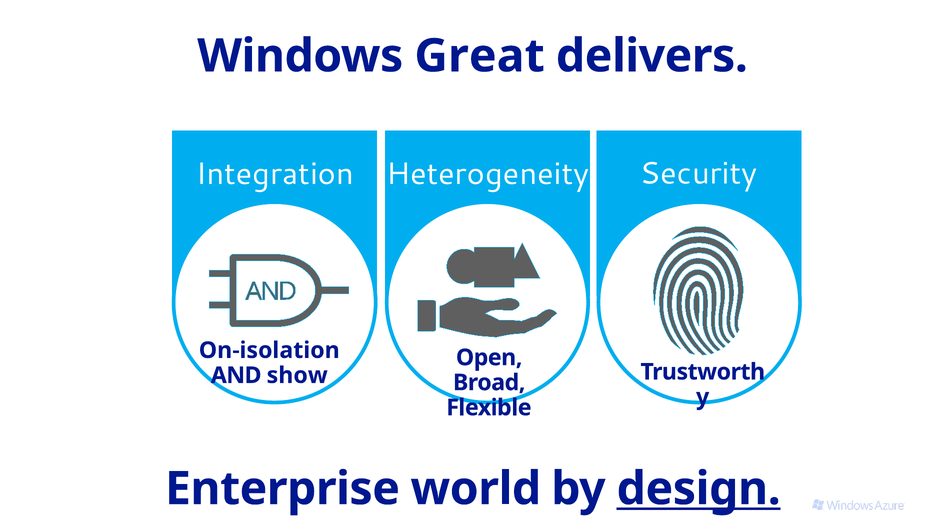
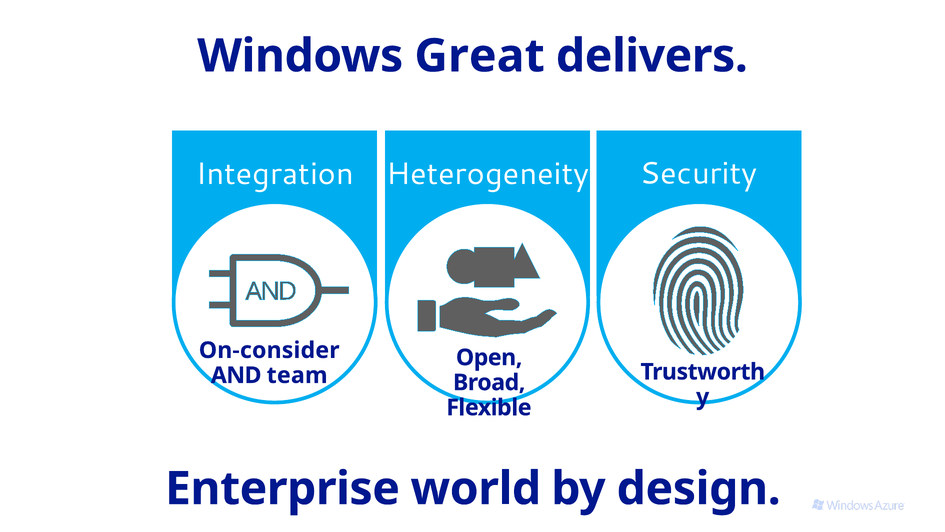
On-isolation: On-isolation -> On-consider (269, 350)
show: show -> team (297, 375)
design underline: present -> none (699, 489)
